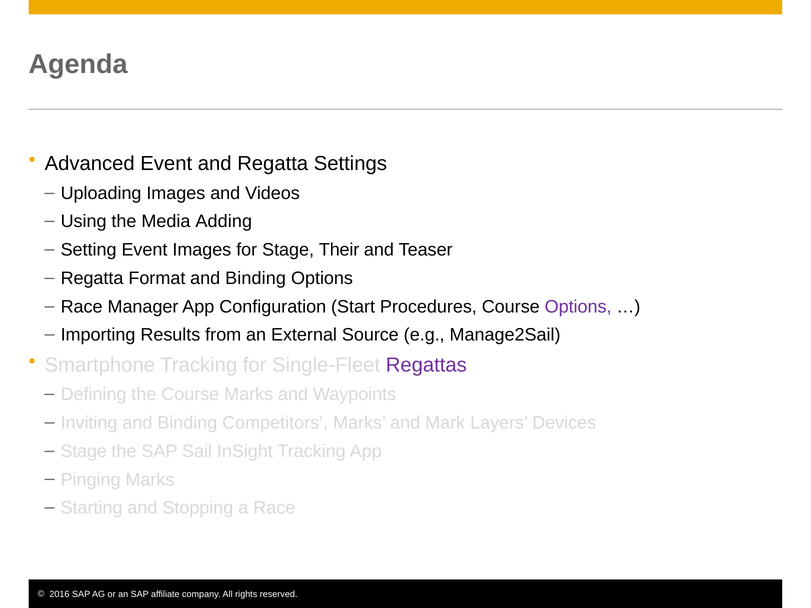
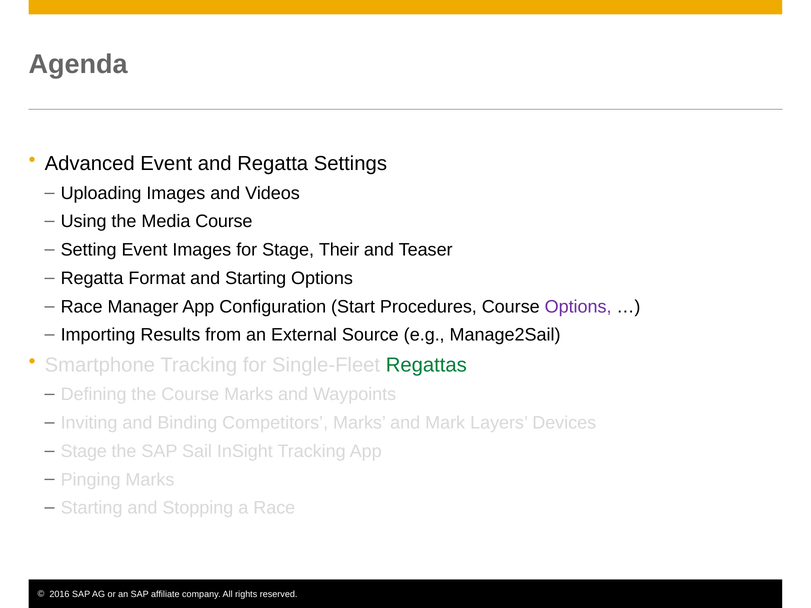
Media Adding: Adding -> Course (224, 222)
Format and Binding: Binding -> Starting (256, 278)
Regattas colour: purple -> green (426, 365)
